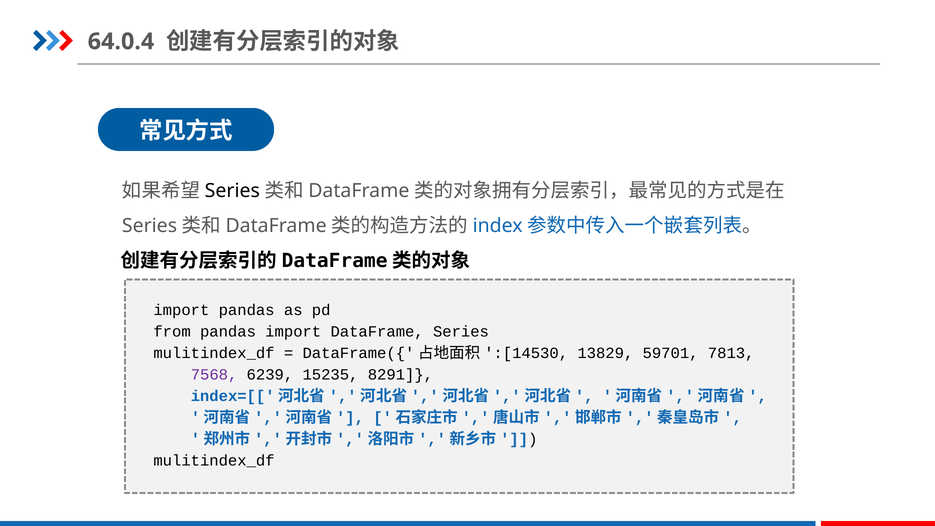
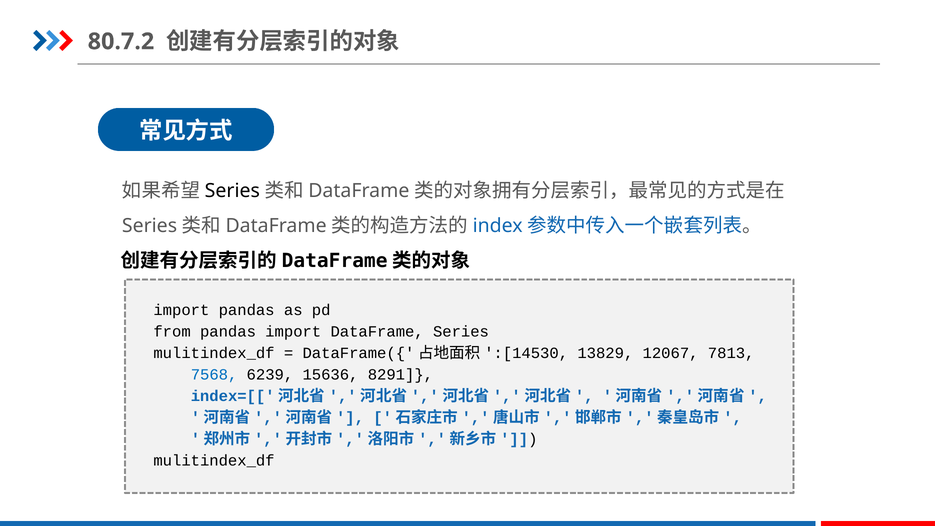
64.0.4: 64.0.4 -> 80.7.2 (121, 42)
59701: 59701 -> 12067 (671, 353)
7568 colour: purple -> blue (214, 375)
15235: 15235 -> 15636 (330, 375)
